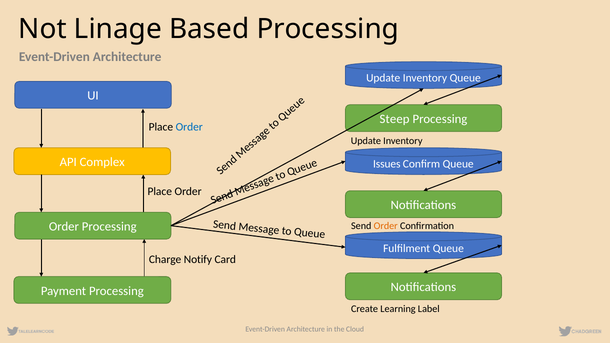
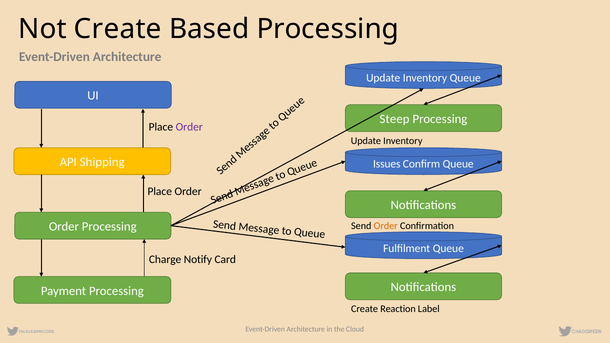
Not Linage: Linage -> Create (118, 29)
Order colour: blue -> purple (189, 127)
Complex: Complex -> Shipping (102, 162)
Learning: Learning -> Reaction (398, 309)
